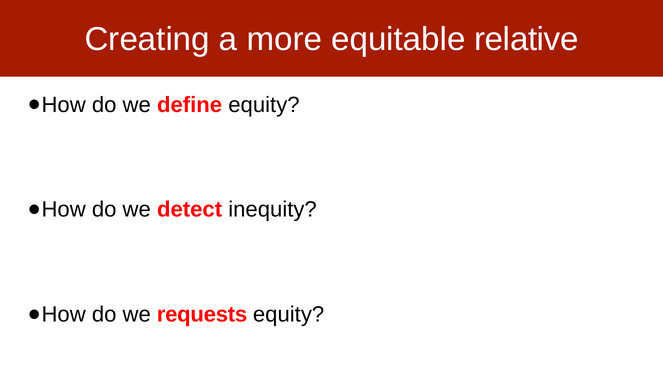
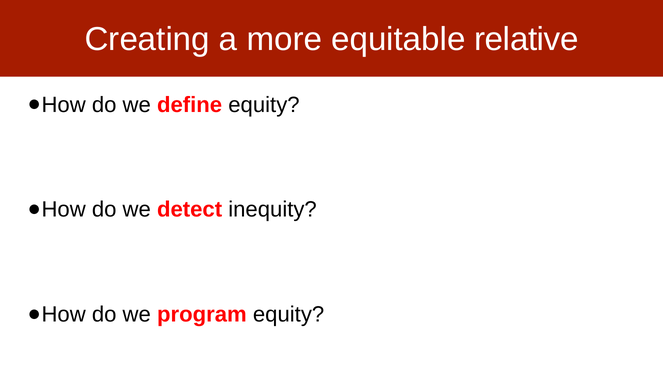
requests: requests -> program (202, 314)
